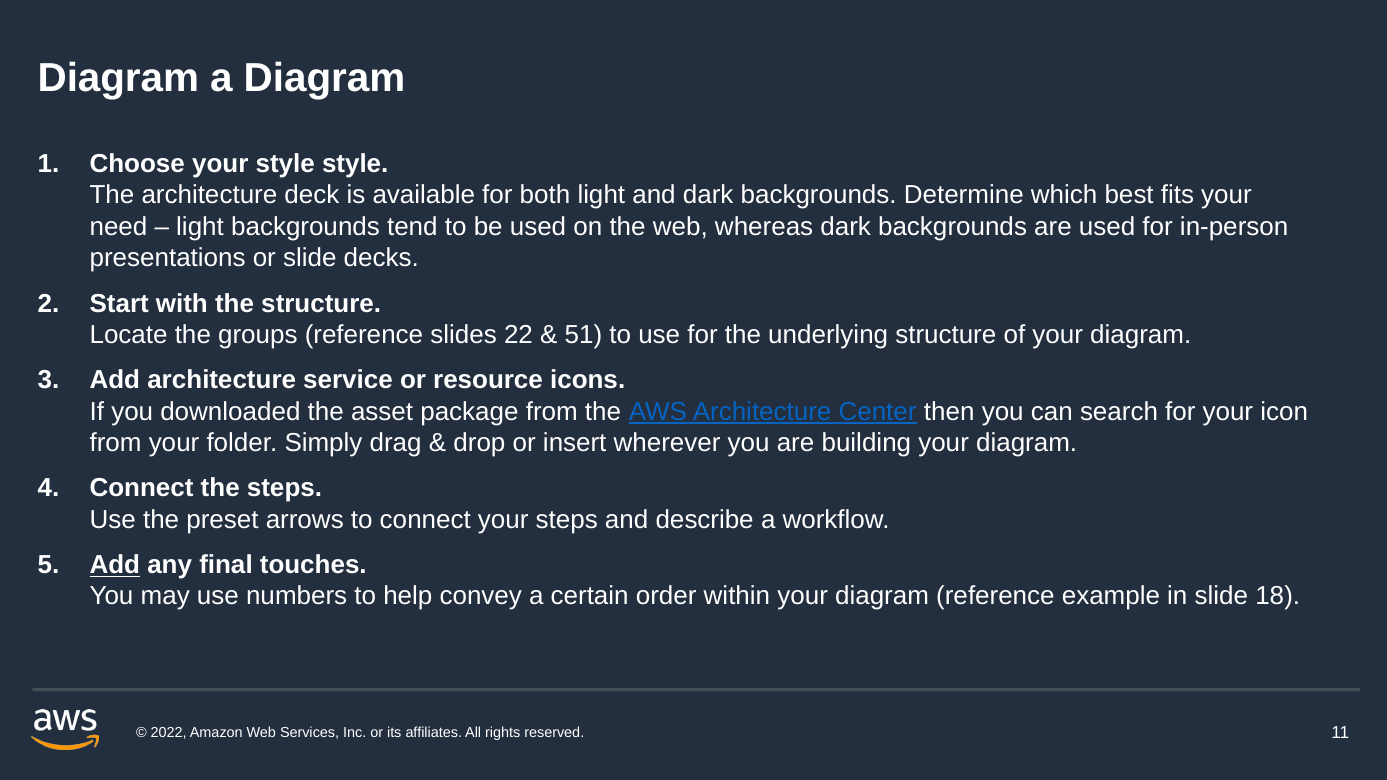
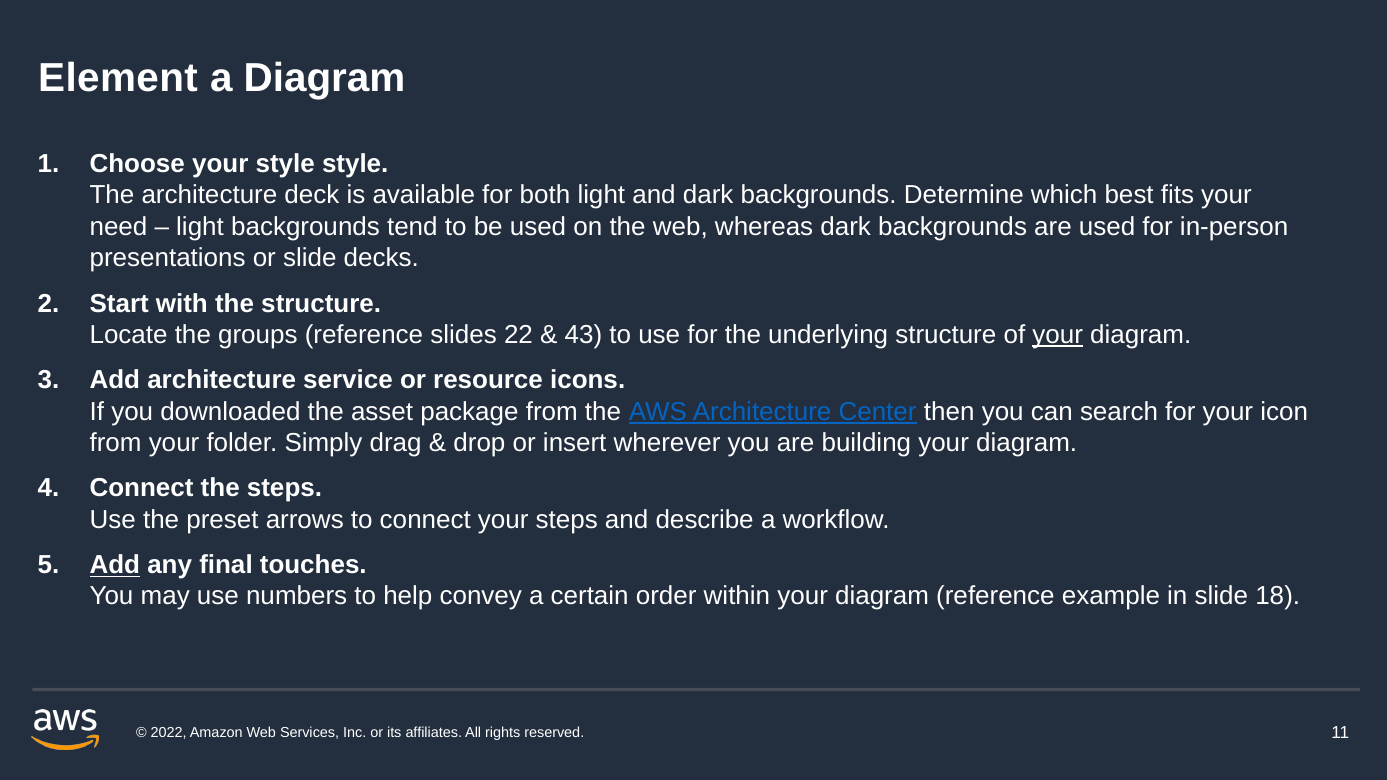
Diagram: Diagram -> Element (118, 78)
51: 51 -> 43 (583, 335)
your underline: none -> present (1058, 335)
